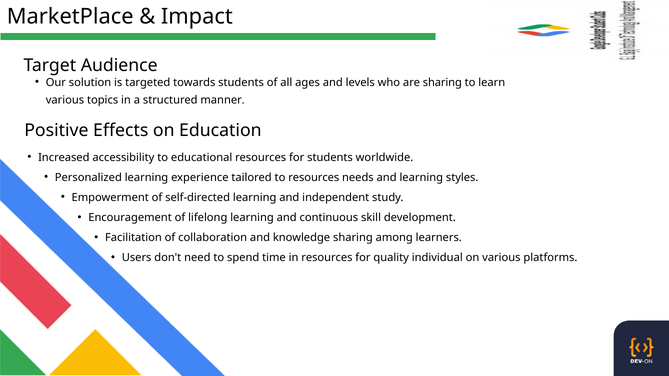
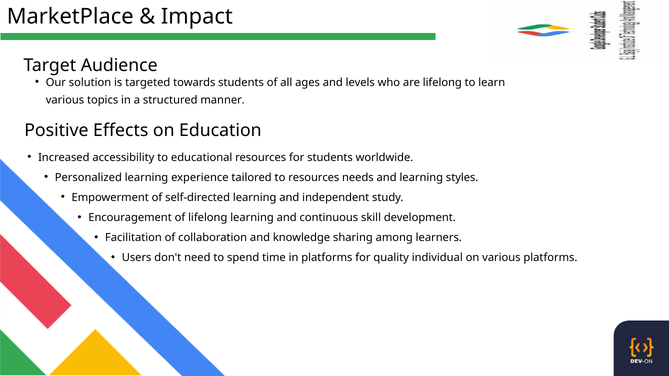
are sharing: sharing -> lifelong (442, 82)
in resources: resources -> platforms (327, 258)
